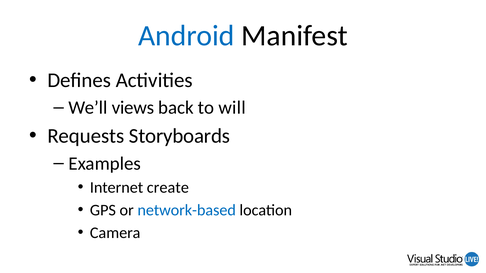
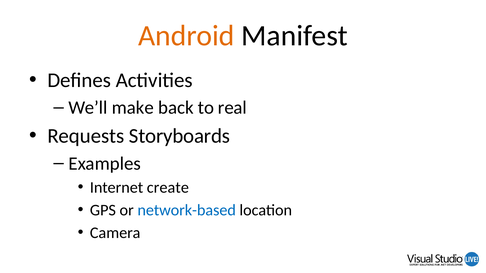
Android colour: blue -> orange (186, 36)
views: views -> make (133, 108)
will: will -> real (232, 108)
